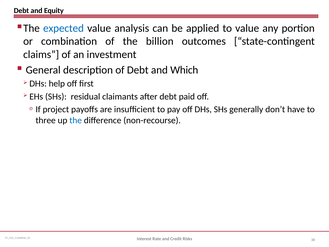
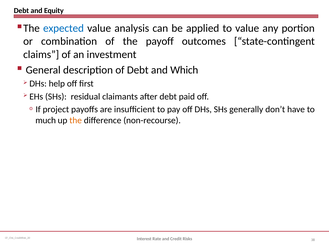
billion: billion -> payoff (160, 41)
three: three -> much (46, 120)
the colour: blue -> orange (76, 120)
